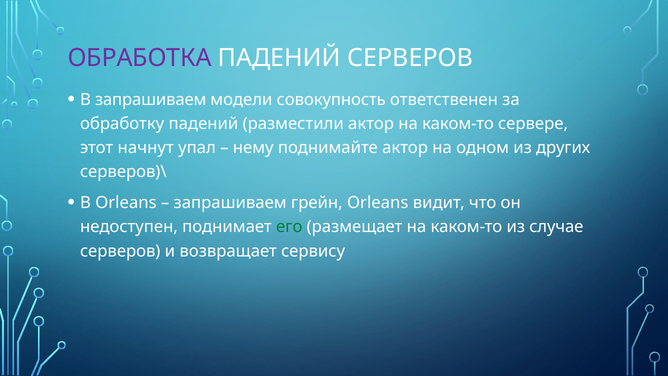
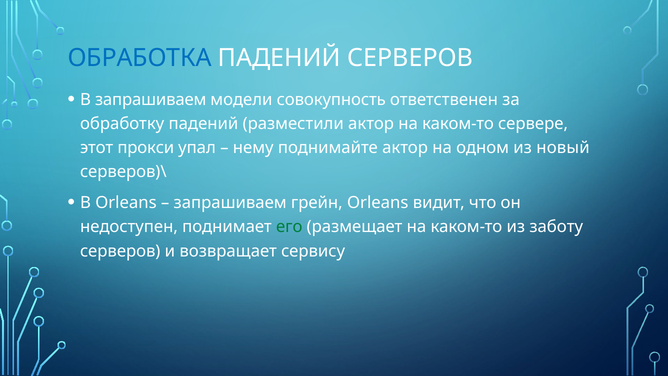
ОБРАБОТКА colour: purple -> blue (140, 58)
начнут: начнут -> прокси (146, 148)
других: других -> новый (563, 148)
случае: случае -> заботу (556, 227)
